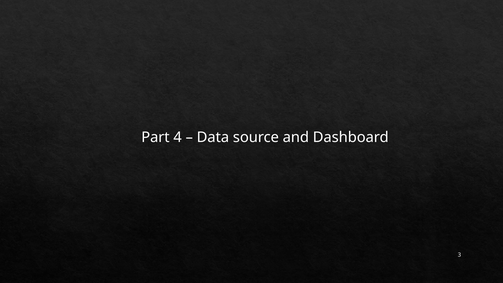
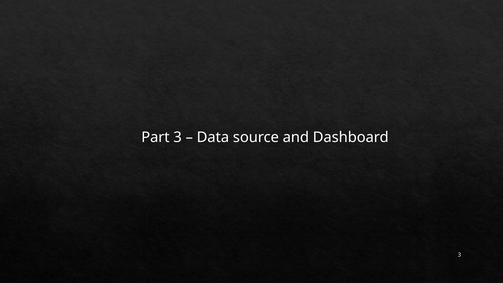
Part 4: 4 -> 3 (178, 137)
